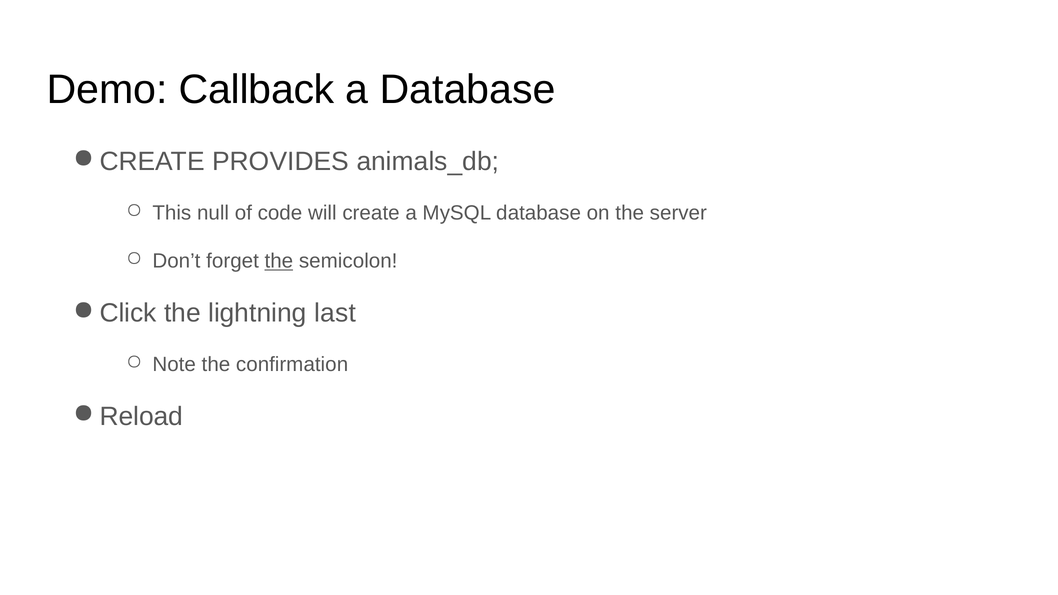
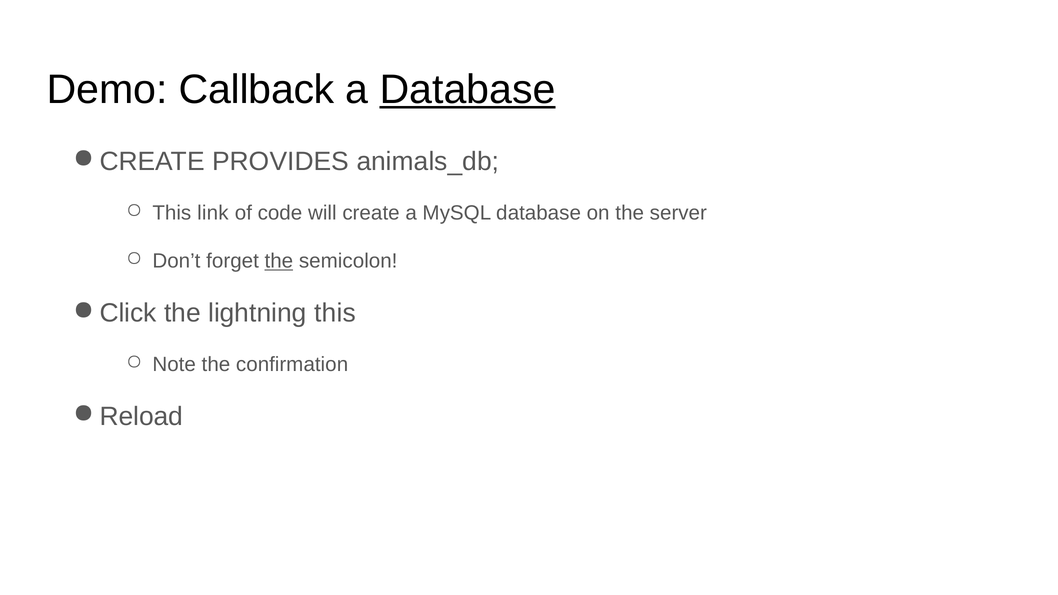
Database underline: none -> present (468, 90)
null: null -> link (213, 213)
lightning last: last -> this (335, 313)
